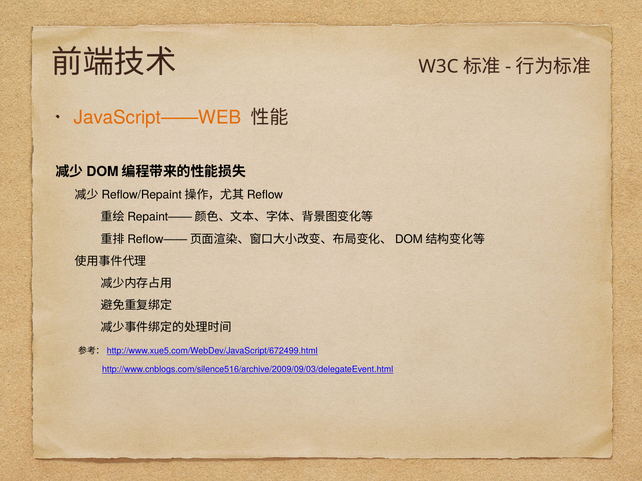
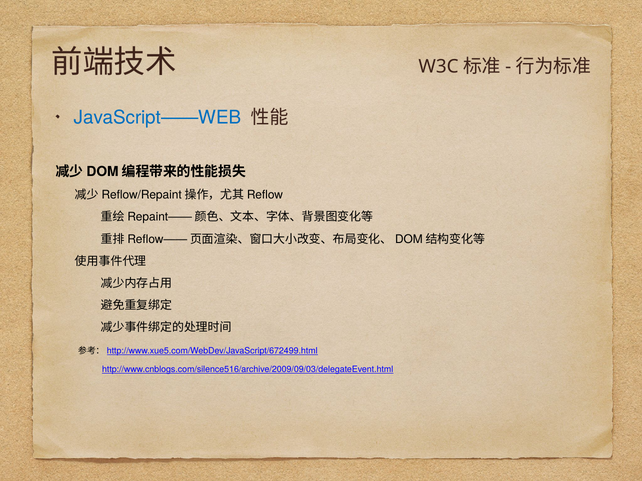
JavaScript——WEB colour: orange -> blue (158, 118)
